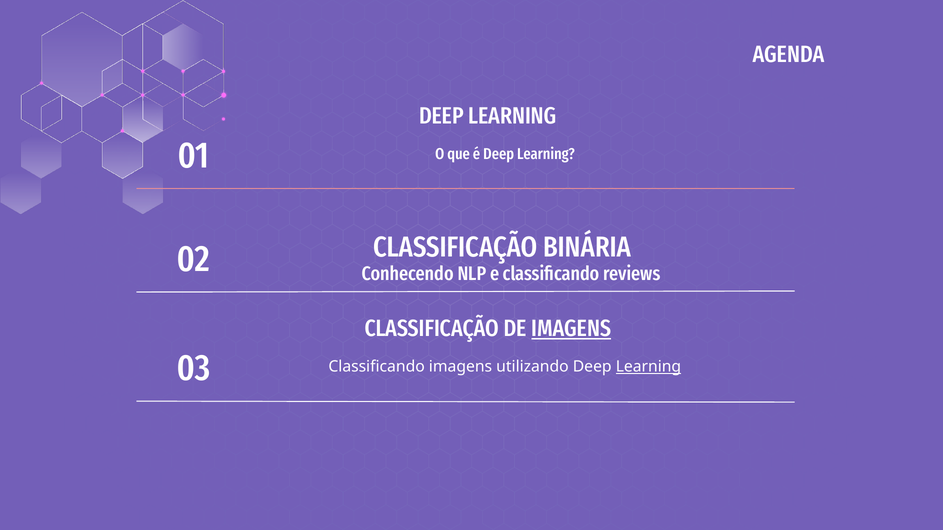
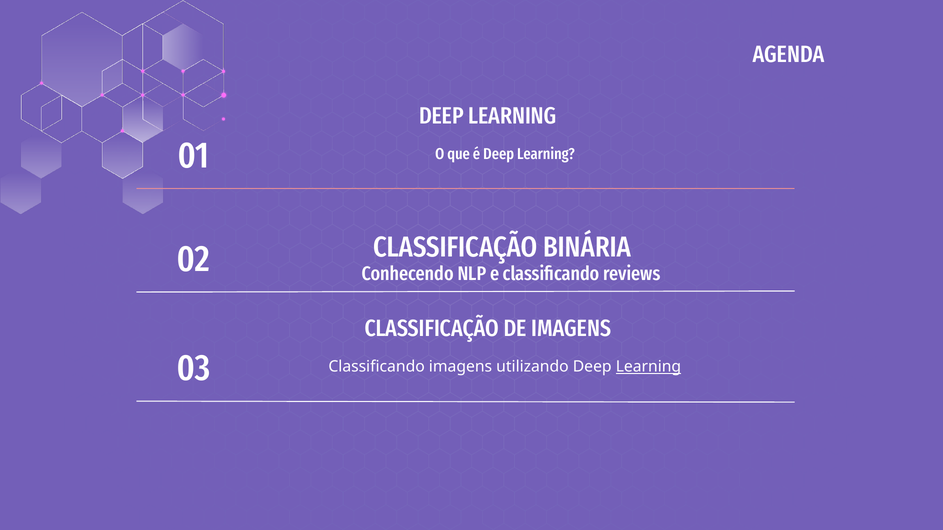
IMAGENS underline: present -> none (571, 329)
